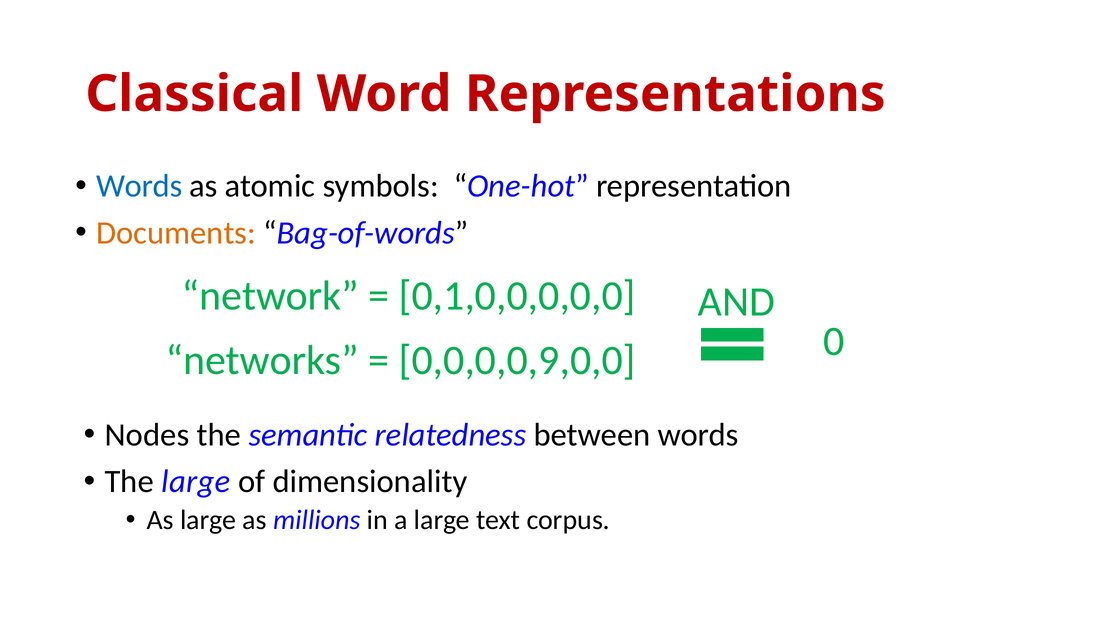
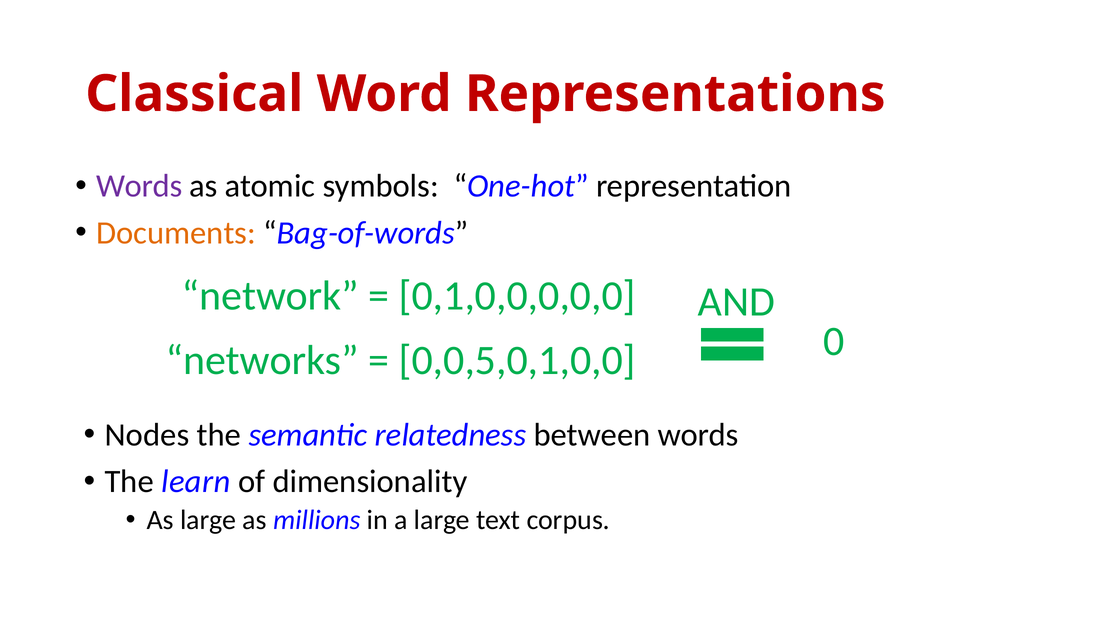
Words colour: blue -> purple (139, 186)
0,0,0,0,9,0,0: 0,0,0,0,9,0,0 -> 0,0,5,0,1,0,0 (517, 361)
The large: large -> learn (196, 482)
